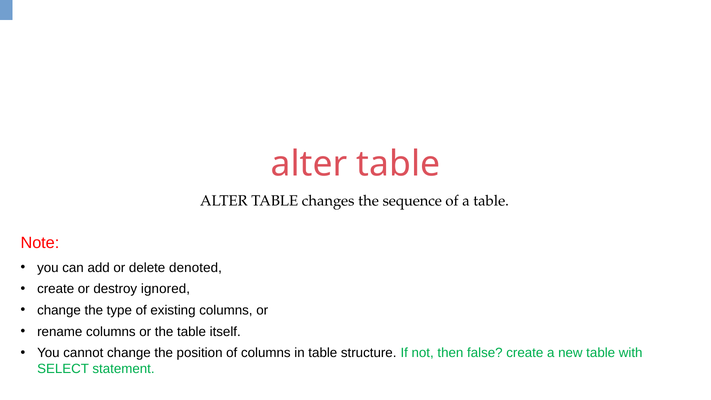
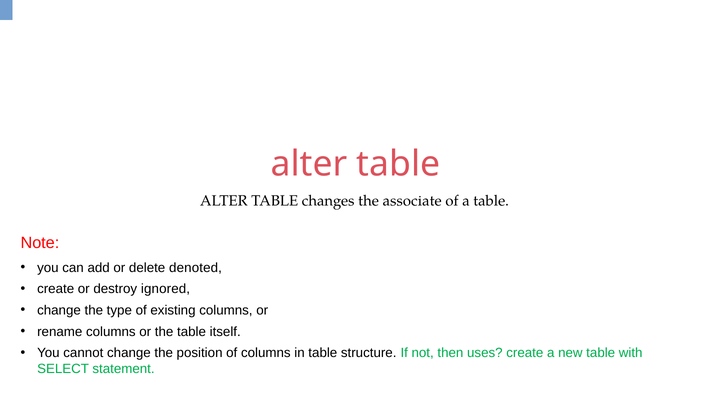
sequence: sequence -> associate (412, 201)
false: false -> uses (485, 353)
